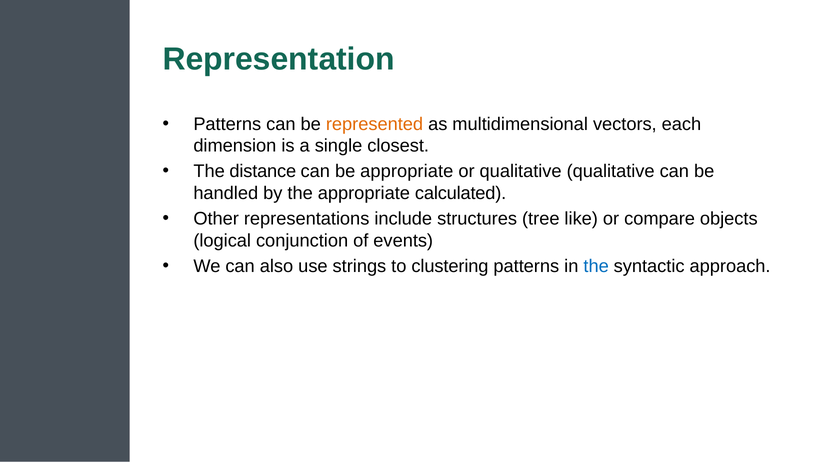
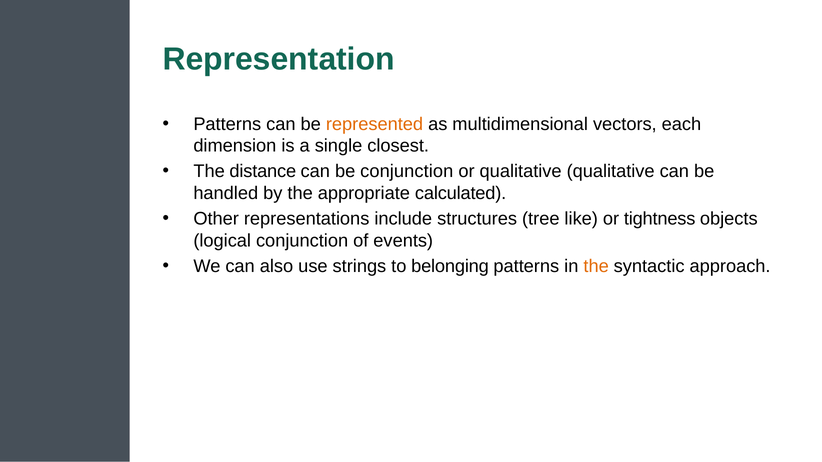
be appropriate: appropriate -> conjunction (407, 172)
compare: compare -> tightness (660, 219)
clustering: clustering -> belonging (450, 266)
the colour: blue -> orange (596, 266)
